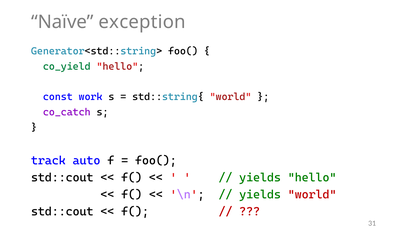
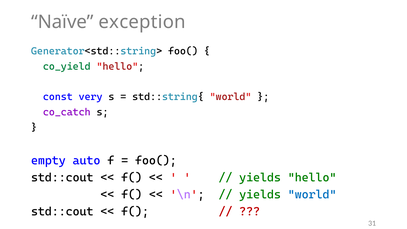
work: work -> very (91, 97)
track: track -> empty (48, 160)
world colour: red -> blue (312, 195)
